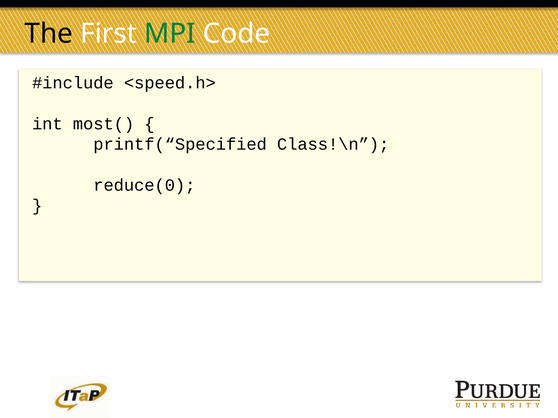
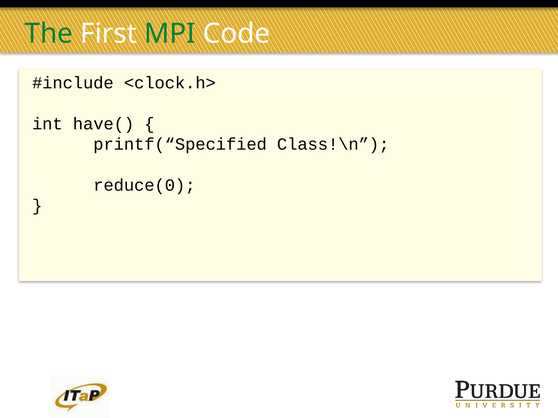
The colour: black -> green (49, 34)
<speed.h>: <speed.h> -> <clock.h> (170, 83)
most(: most( -> have( (104, 124)
